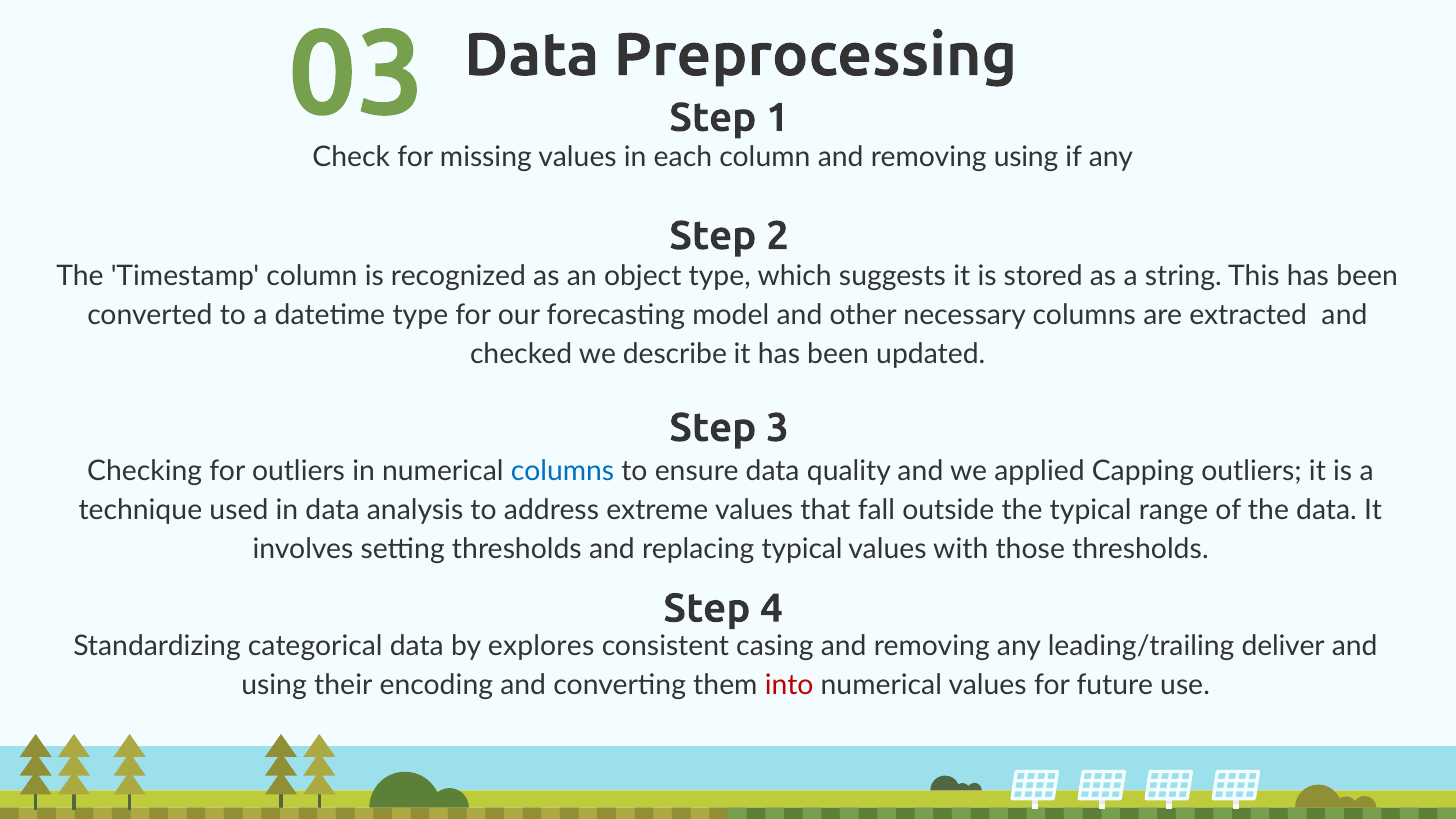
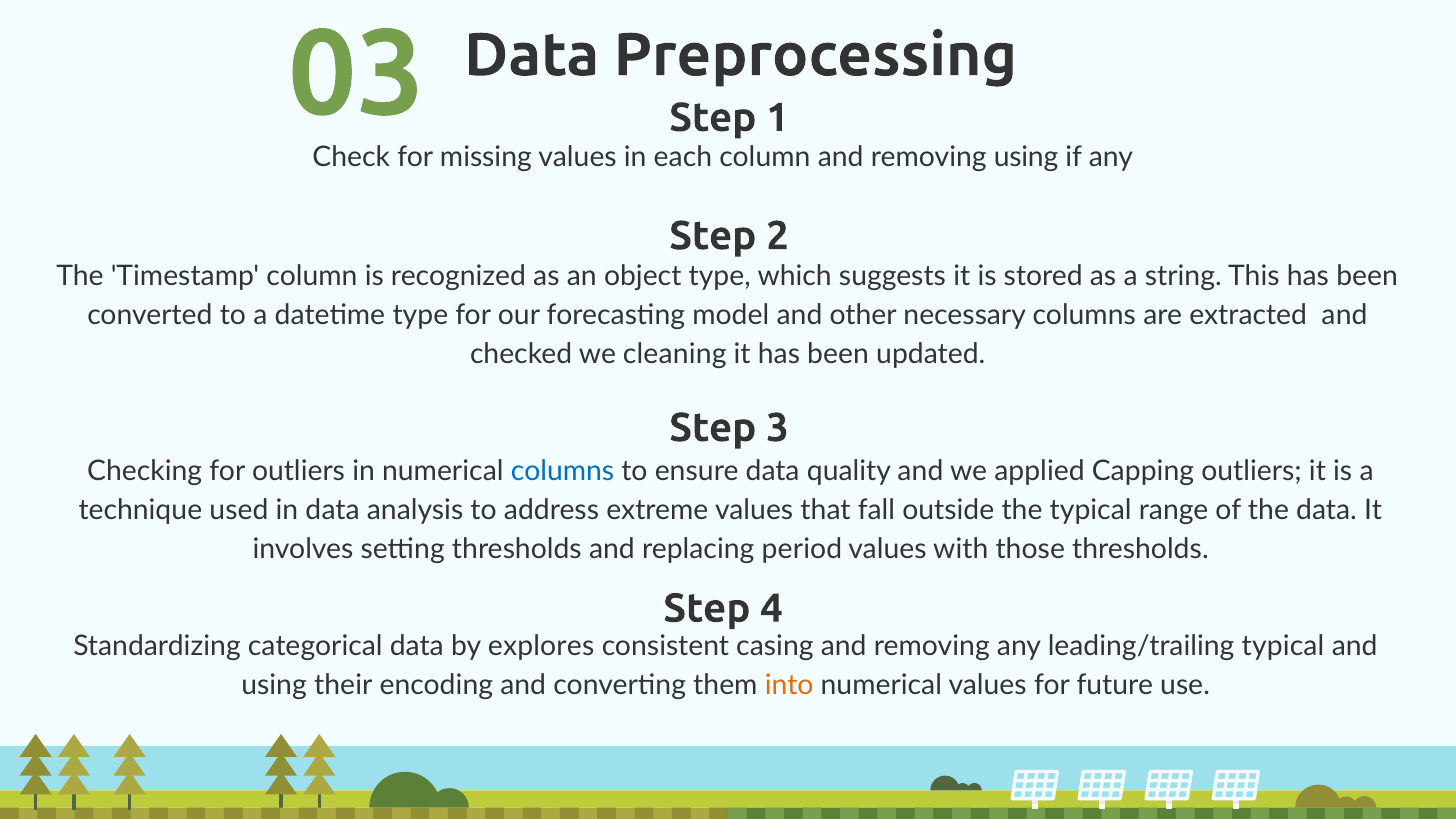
describe: describe -> cleaning (675, 355)
replacing typical: typical -> period (802, 549)
leading/trailing deliver: deliver -> typical (1283, 646)
into colour: red -> orange (789, 686)
